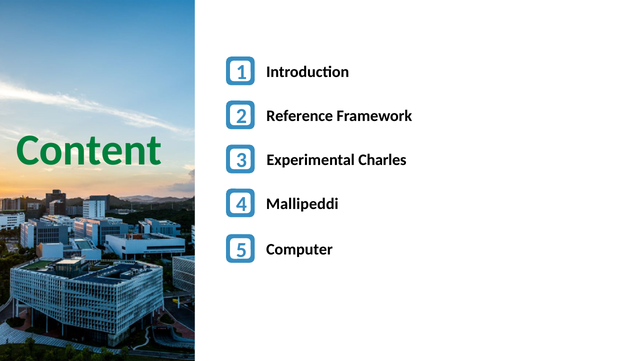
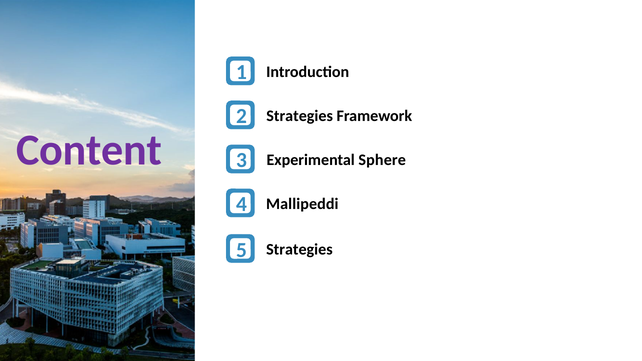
2 Reference: Reference -> Strategies (300, 116)
Content colour: green -> purple (89, 150)
Charles: Charles -> Sphere (382, 160)
5 Computer: Computer -> Strategies (299, 250)
